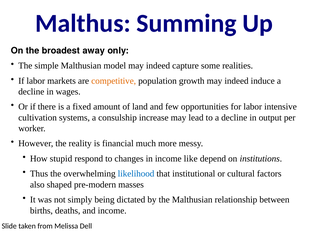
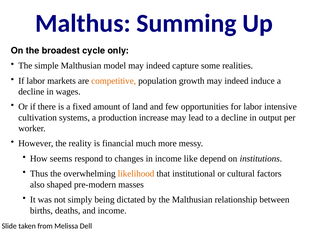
away: away -> cycle (94, 50)
consulship: consulship -> production (118, 117)
stupid: stupid -> seems (61, 158)
likelihood colour: blue -> orange (136, 174)
